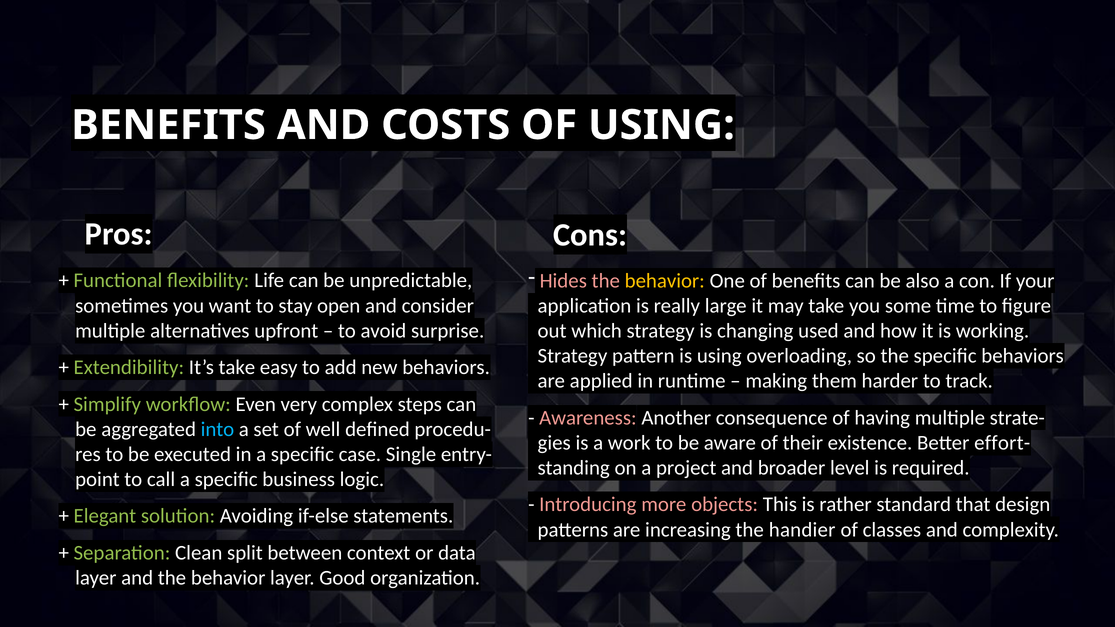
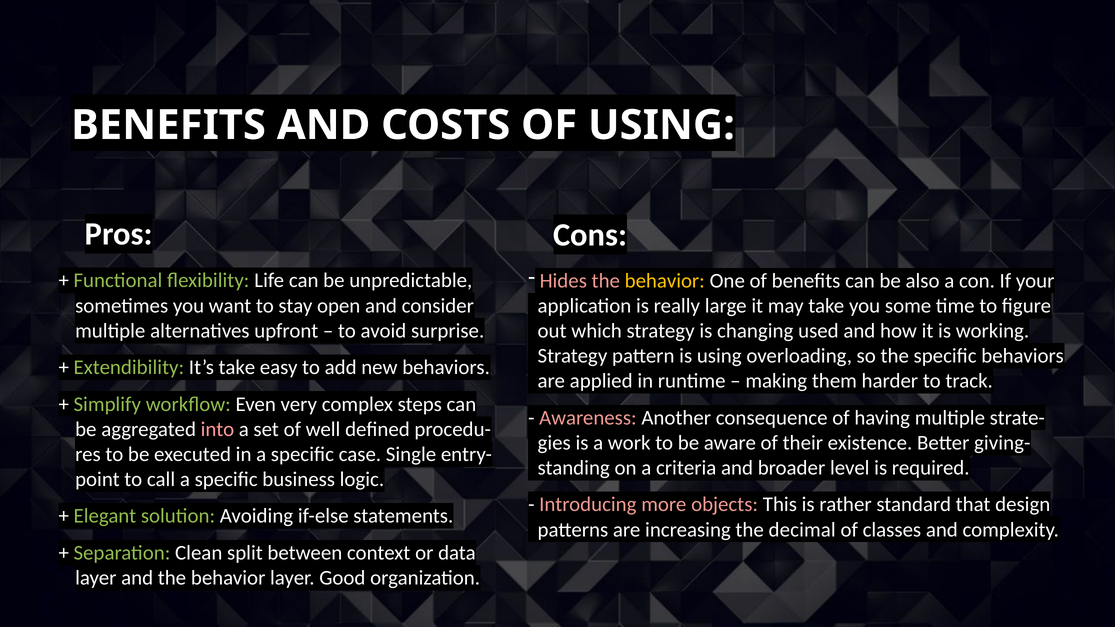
into colour: light blue -> pink (217, 429)
effort-: effort- -> giving- (1002, 443)
project: project -> criteria (686, 468)
handier: handier -> decimal (802, 530)
